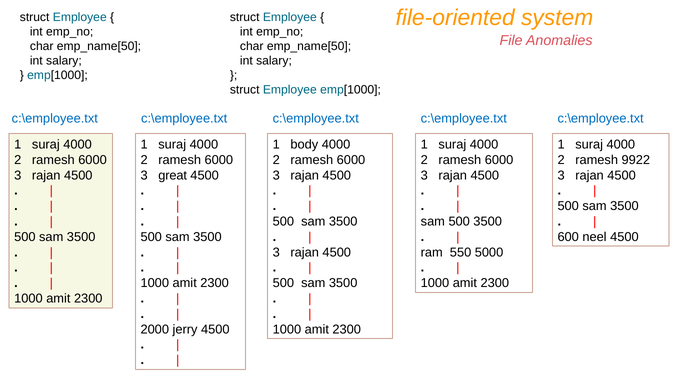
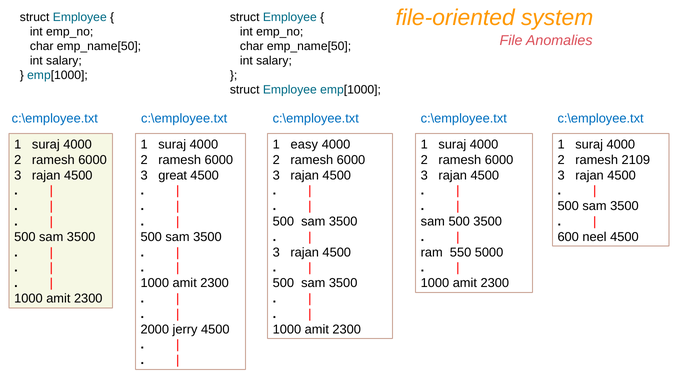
body: body -> easy (304, 144)
9922: 9922 -> 2109 (636, 160)
